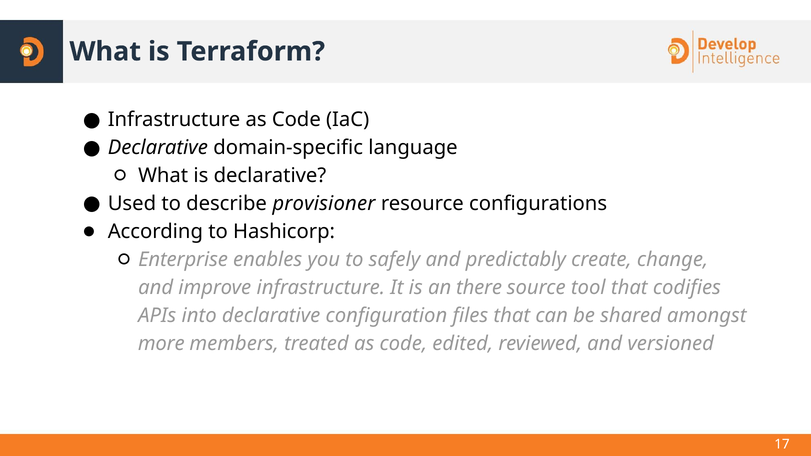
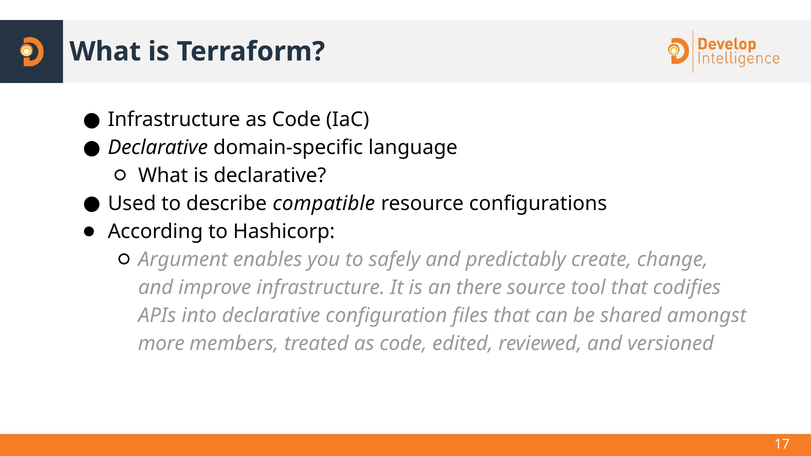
provisioner: provisioner -> compatible (324, 204)
Enterprise: Enterprise -> Argument (183, 260)
